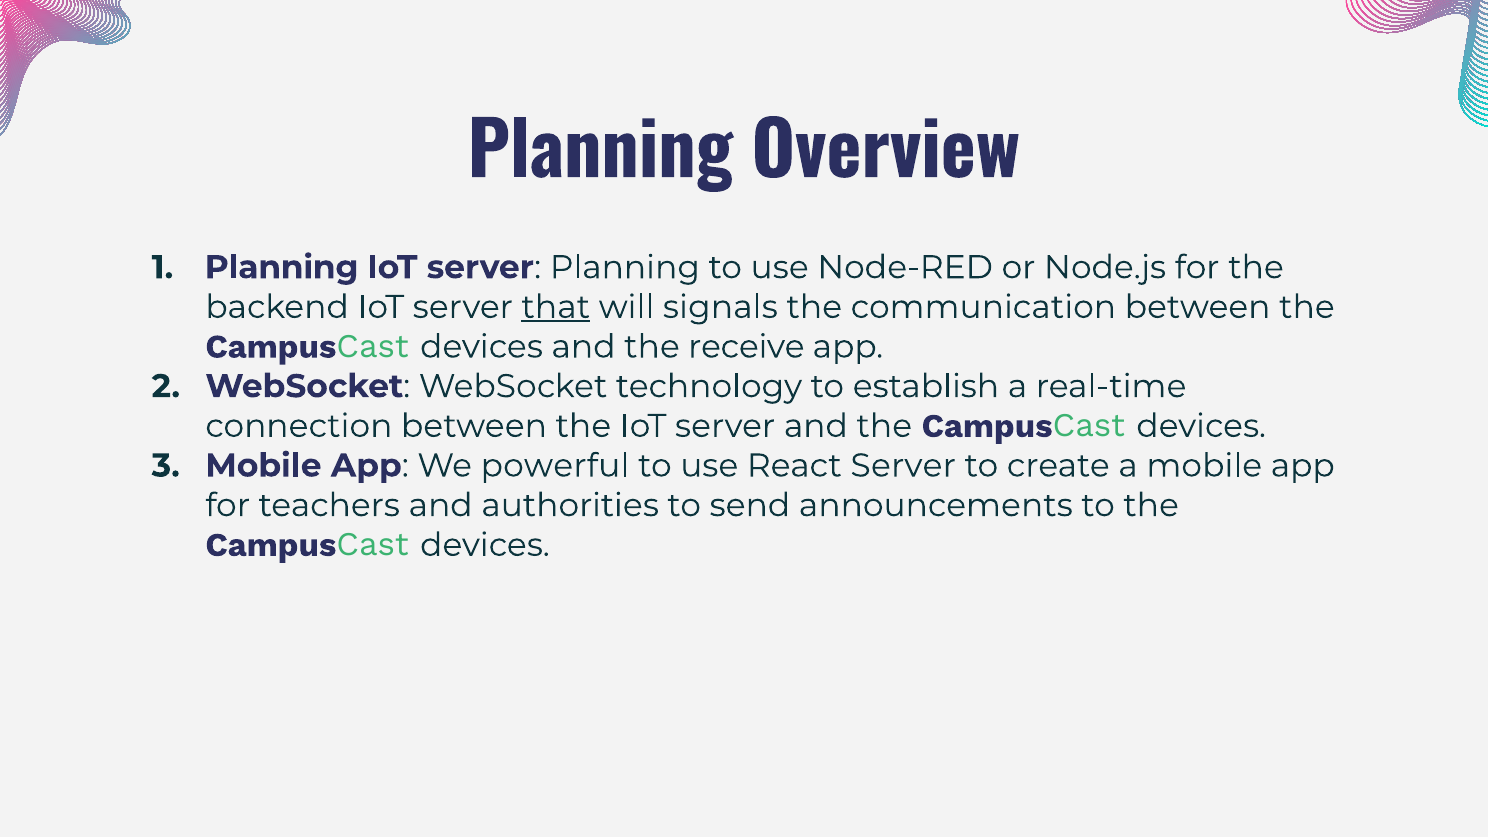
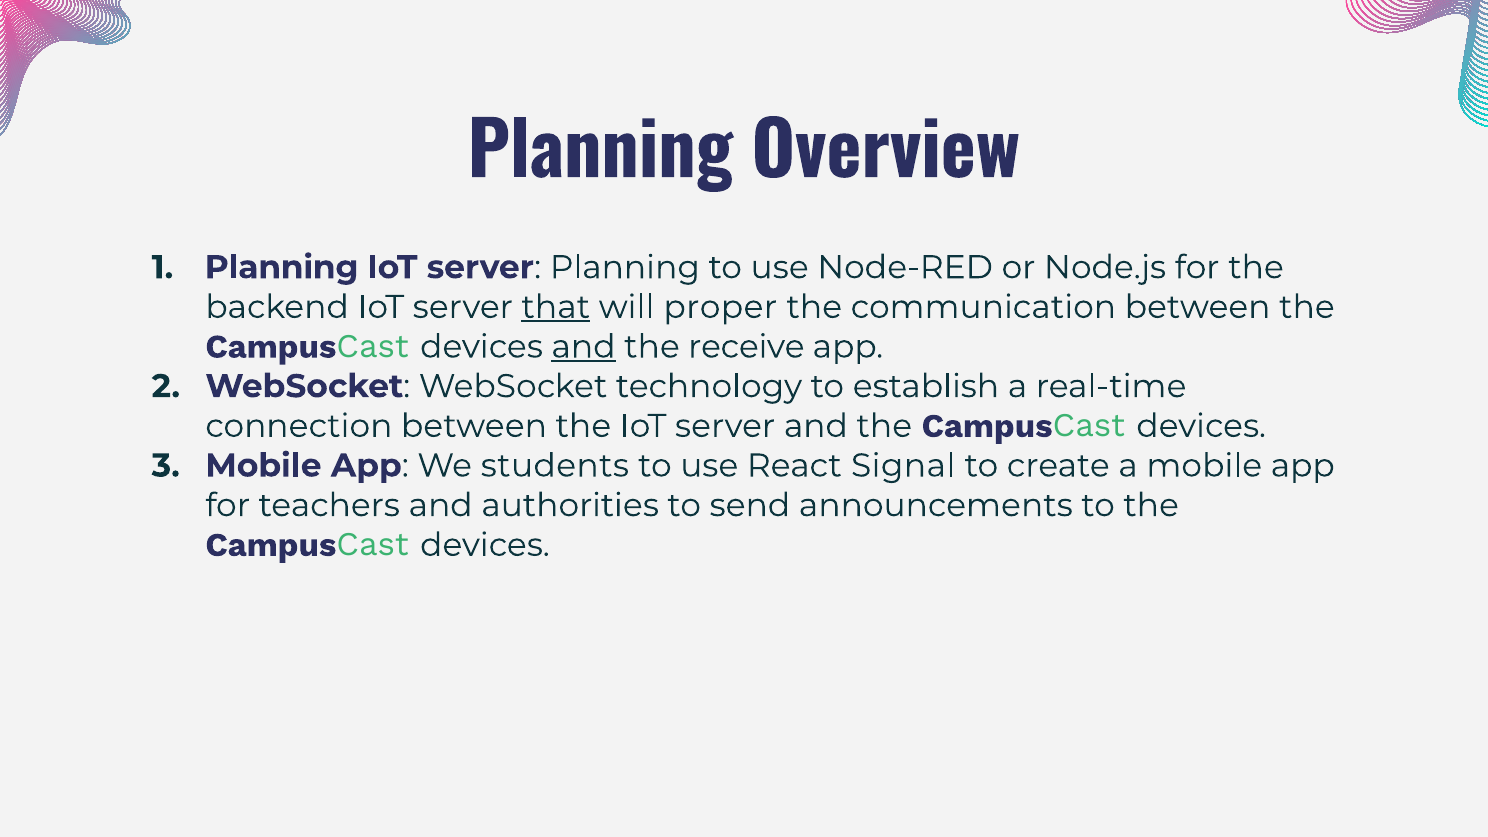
signals: signals -> proper (720, 307)
and underline: none -> present (583, 347)
powerful: powerful -> students (555, 466)
React Server: Server -> Signal (903, 466)
